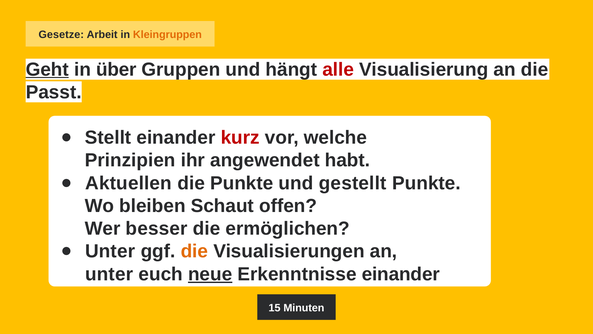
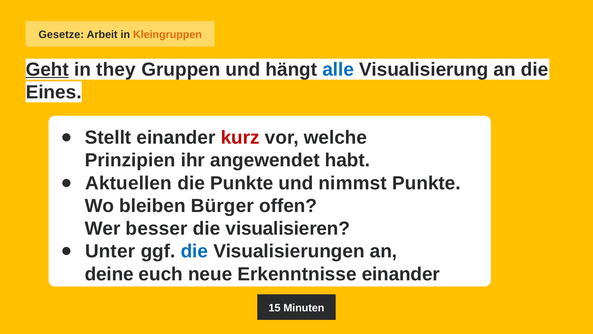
über: über -> they (116, 69)
alle colour: red -> blue (338, 69)
Passt: Passt -> Eines (54, 92)
gestellt: gestellt -> nimmst (353, 183)
Schaut: Schaut -> Bürger (222, 206)
ermöglichen: ermöglichen -> visualisieren (288, 228)
die colour: orange -> blue (194, 251)
unter: unter -> deine (109, 274)
neue underline: present -> none (210, 274)
